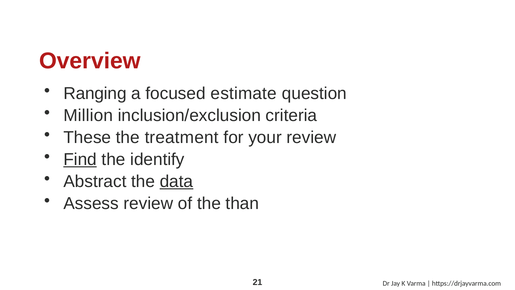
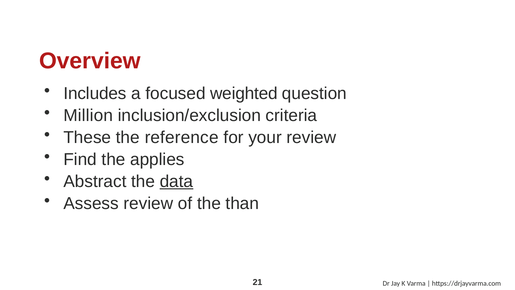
Ranging: Ranging -> Includes (95, 93)
estimate: estimate -> weighted (244, 93)
treatment: treatment -> reference (182, 137)
Find underline: present -> none (80, 159)
identify: identify -> applies (157, 159)
